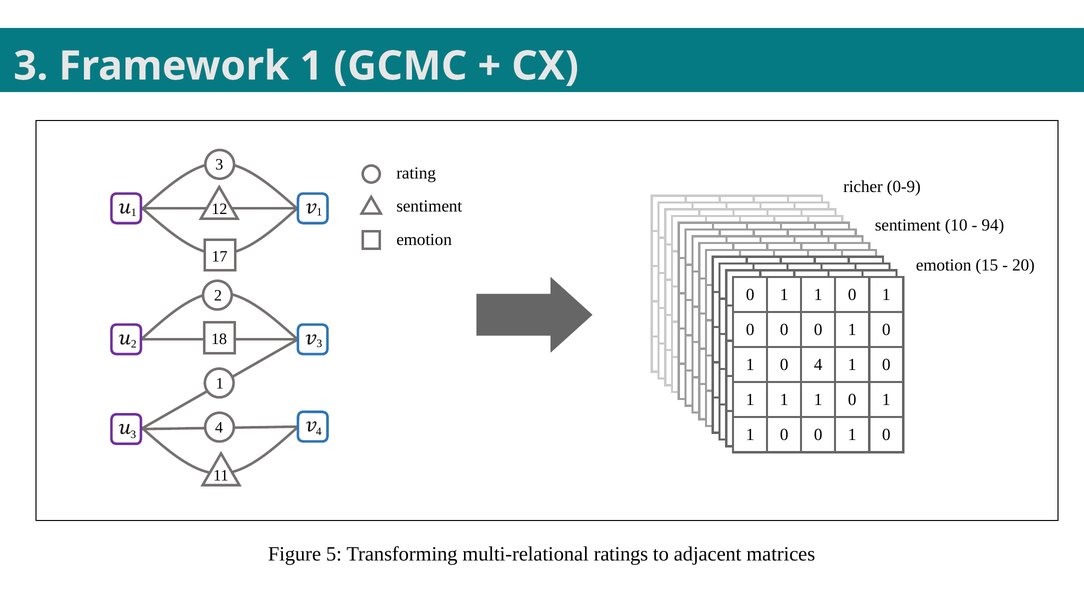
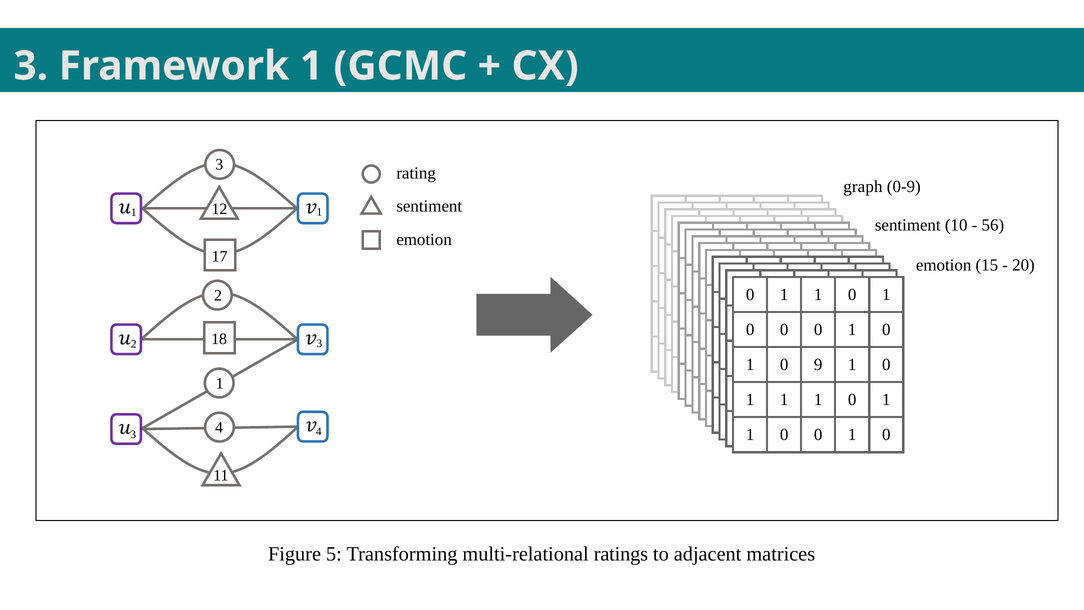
richer: richer -> graph (863, 187)
94: 94 -> 56 (993, 225)
0 4: 4 -> 9 (818, 365)
